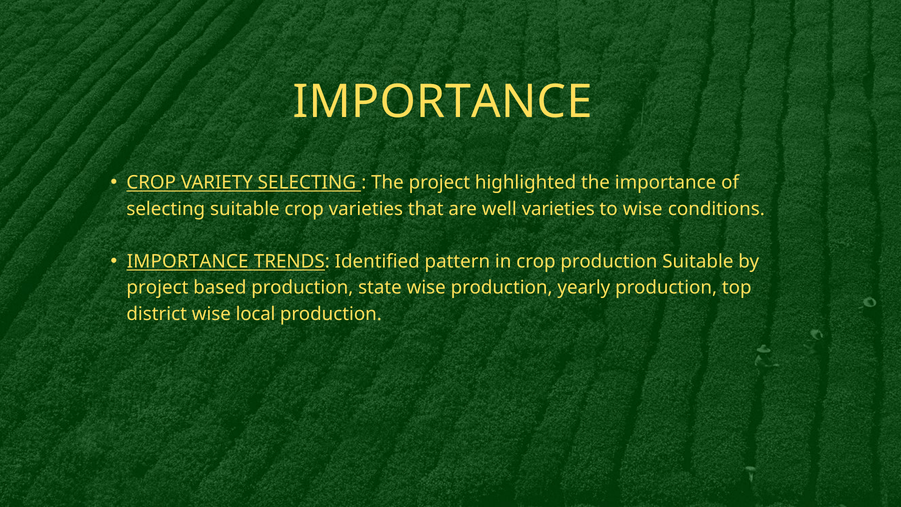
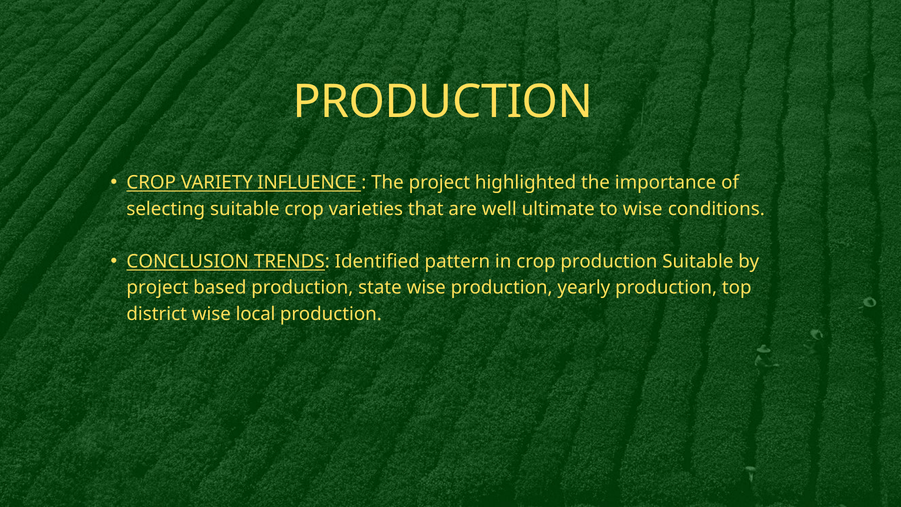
IMPORTANCE: IMPORTANCE -> PRODUCTION (443, 102)
VARIETY SELECTING: SELECTING -> INFLUENCE (307, 182)
well varieties: varieties -> ultimate (558, 209)
IMPORTANCE: IMPORTANCE -> CONCLUSION (188, 261)
